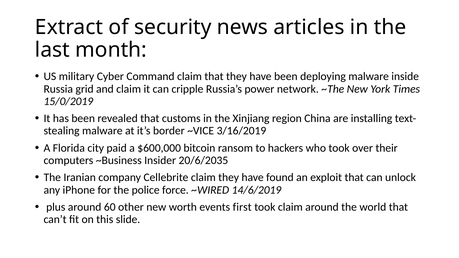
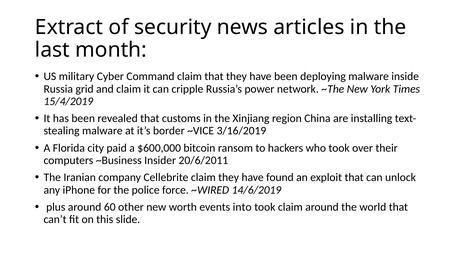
15/0/2019: 15/0/2019 -> 15/4/2019 (68, 101)
20/6/2035: 20/6/2035 -> 20/6/2011 (203, 160)
first: first -> into (242, 207)
